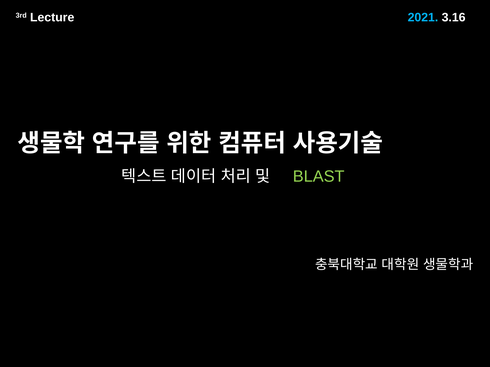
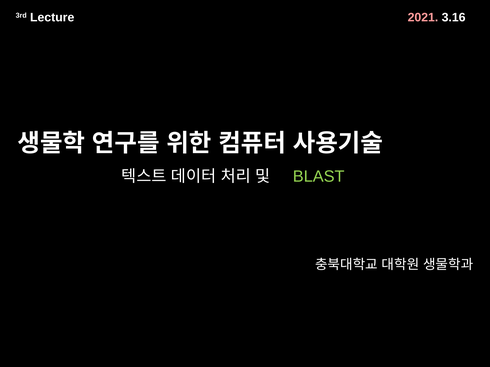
2021 colour: light blue -> pink (423, 18)
